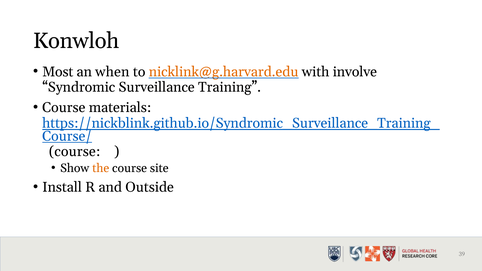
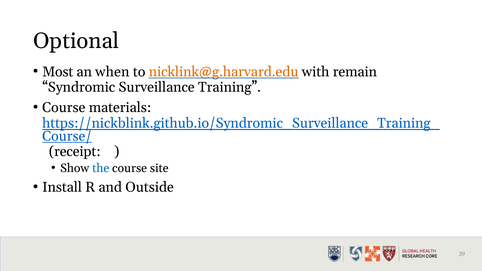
Konwloh: Konwloh -> Optional (76, 41)
involve: involve -> remain (355, 72)
course: course -> receipt (75, 152)
the colour: orange -> blue (101, 168)
